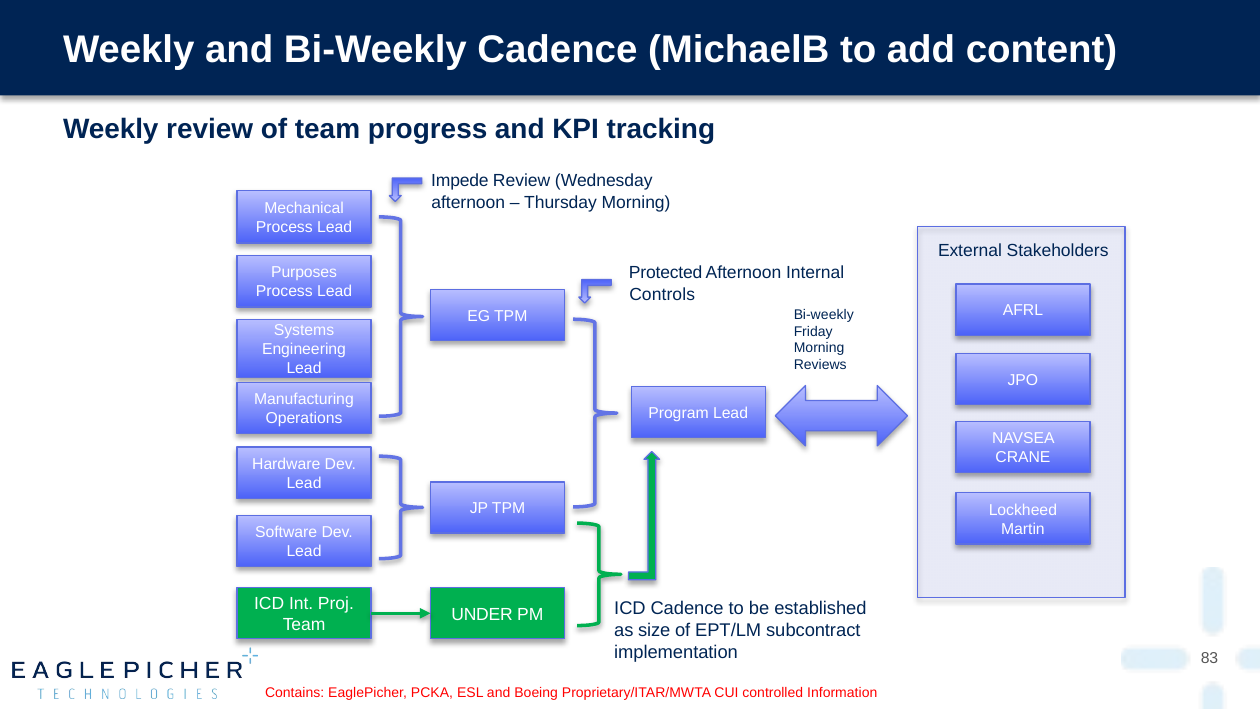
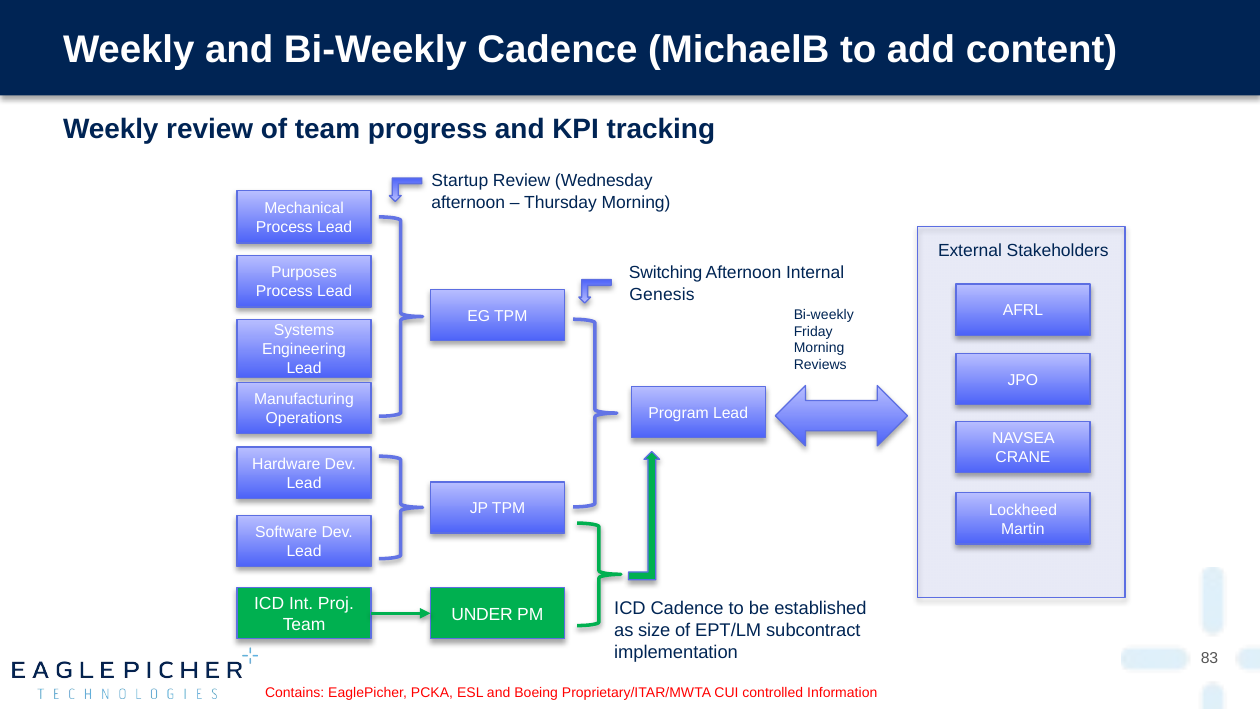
Impede: Impede -> Startup (460, 181)
Protected: Protected -> Switching (666, 273)
Controls: Controls -> Genesis (662, 294)
